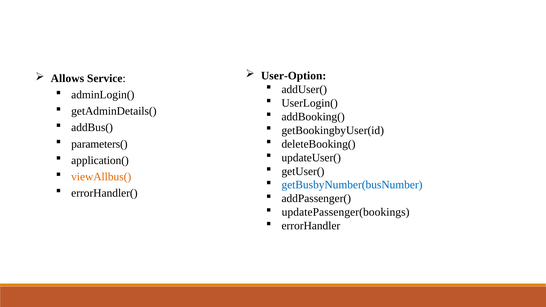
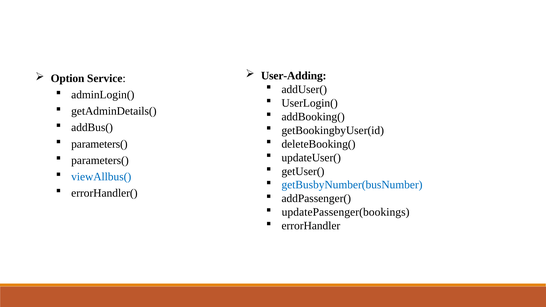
User-Option: User-Option -> User-Adding (294, 76)
Allows: Allows -> Option (68, 78)
application(: application( -> parameters( (100, 160)
viewAllbus( colour: orange -> blue (101, 177)
